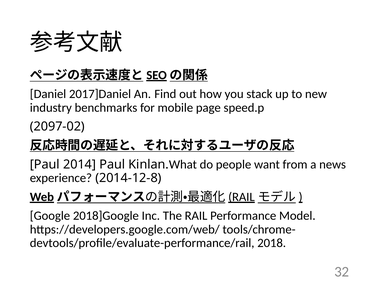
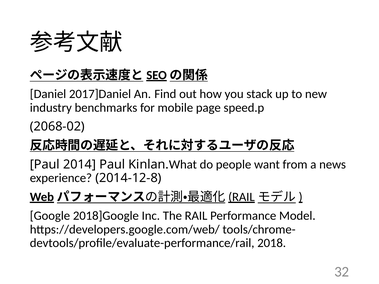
2097-02: 2097-02 -> 2068-02 (57, 127)
